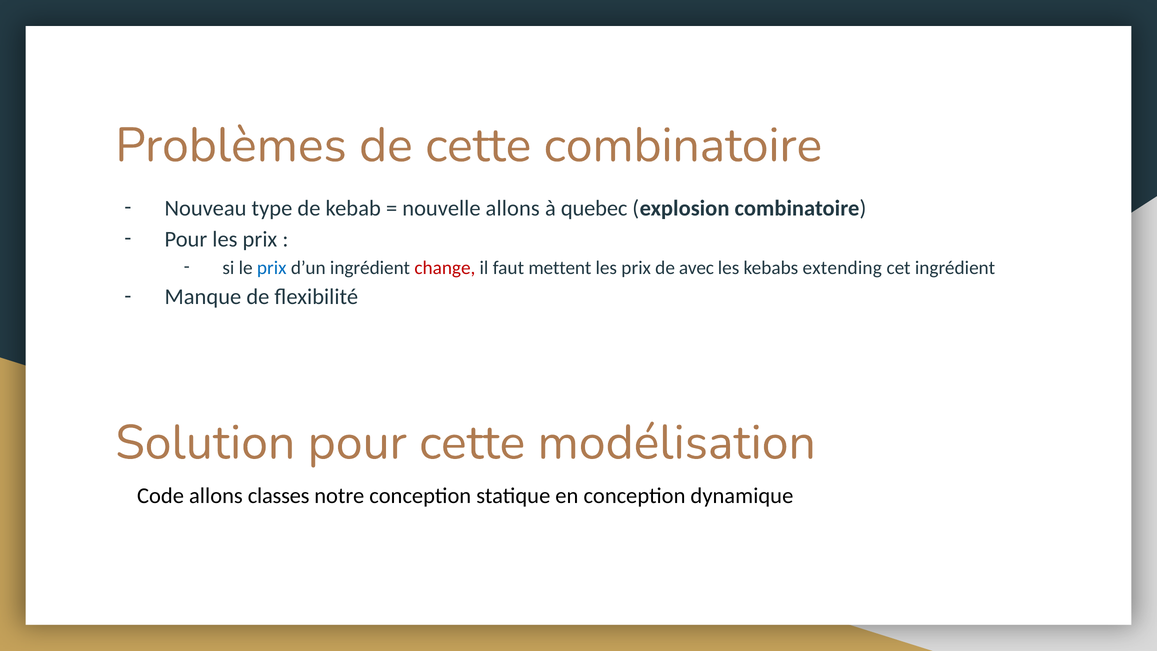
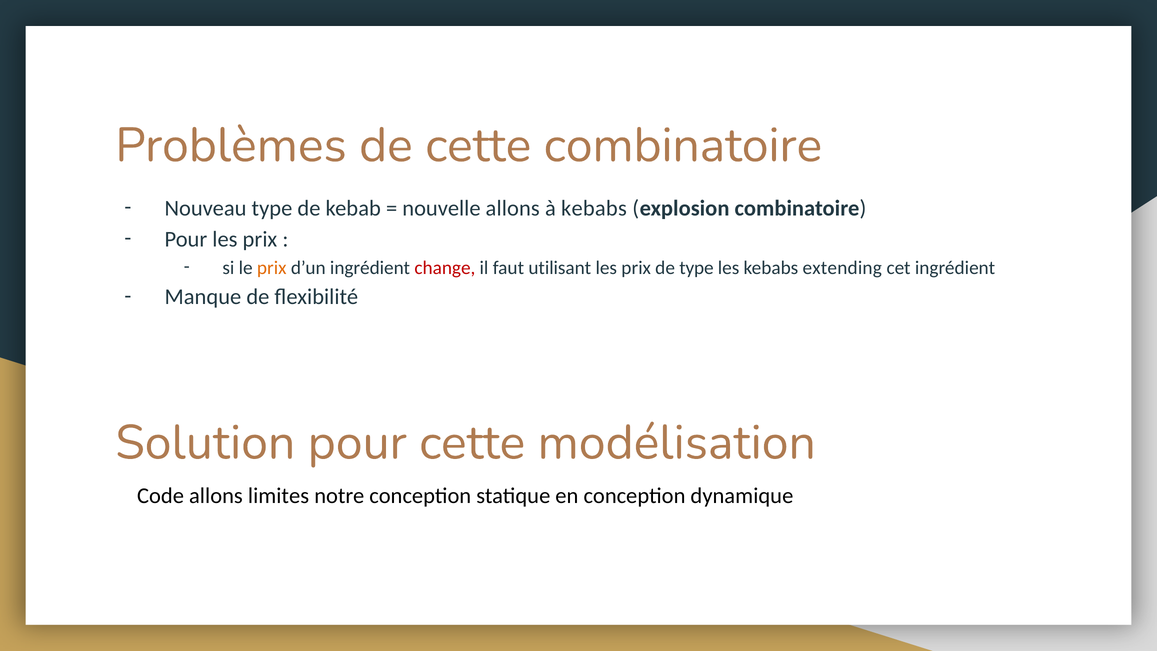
à quebec: quebec -> kebabs (594, 208)
prix colour: blue -> orange (272, 268)
mettent: mettent -> utilisant (560, 268)
de avec: avec -> type (696, 268)
classes: classes -> limites (279, 495)
